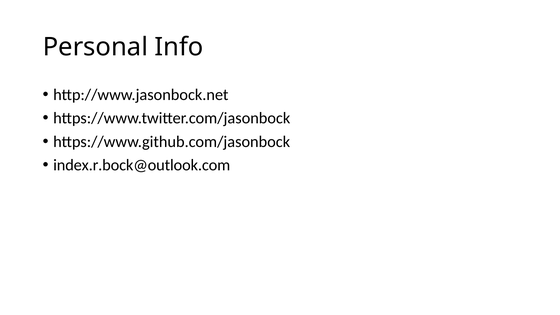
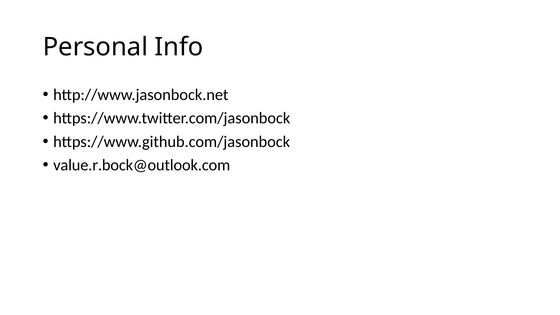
index.r.bock@outlook.com: index.r.bock@outlook.com -> value.r.bock@outlook.com (142, 165)
